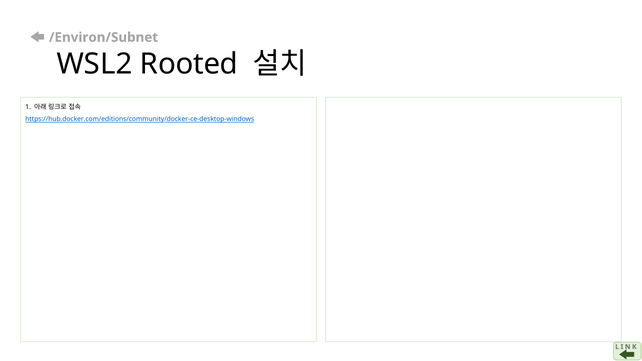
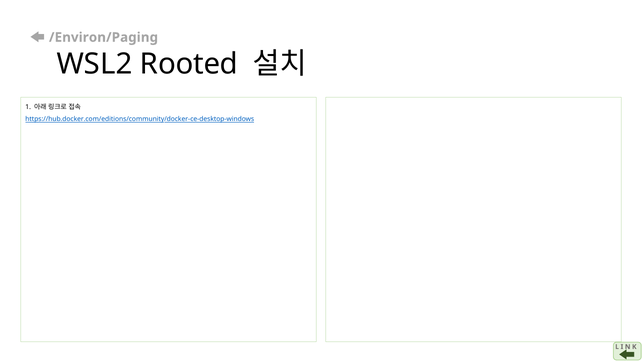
/Environ/Subnet: /Environ/Subnet -> /Environ/Paging (103, 37)
